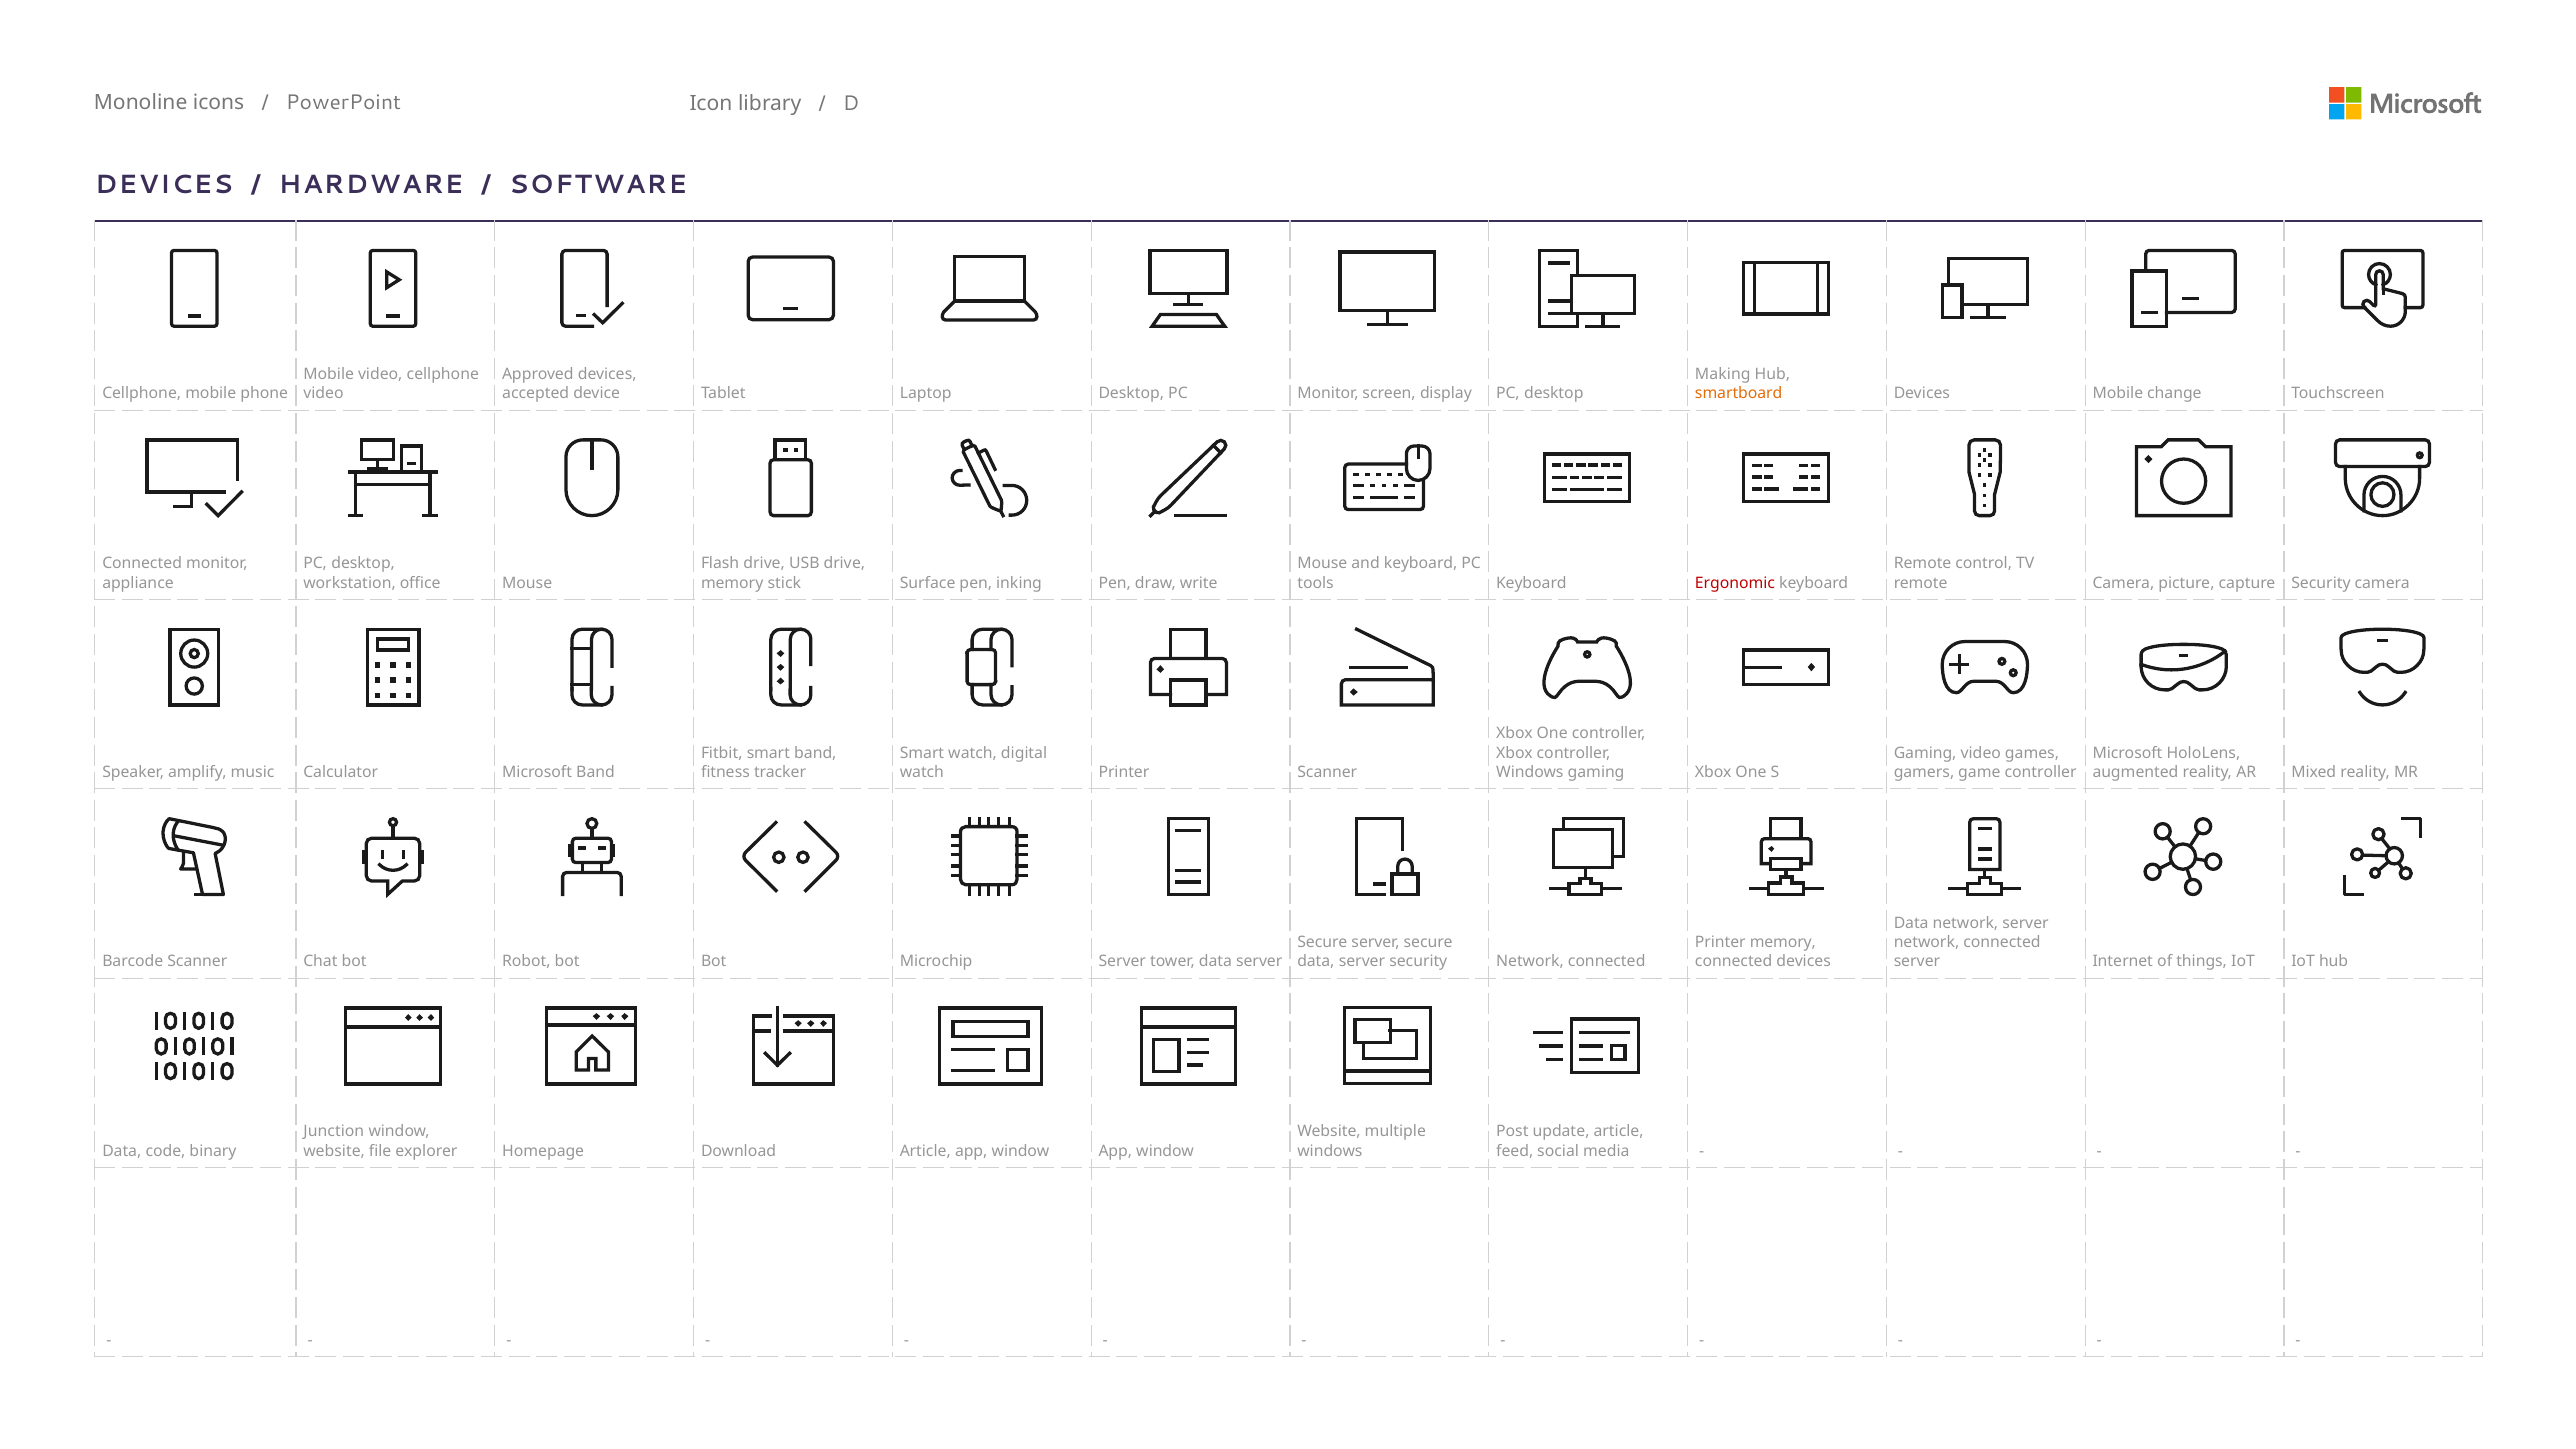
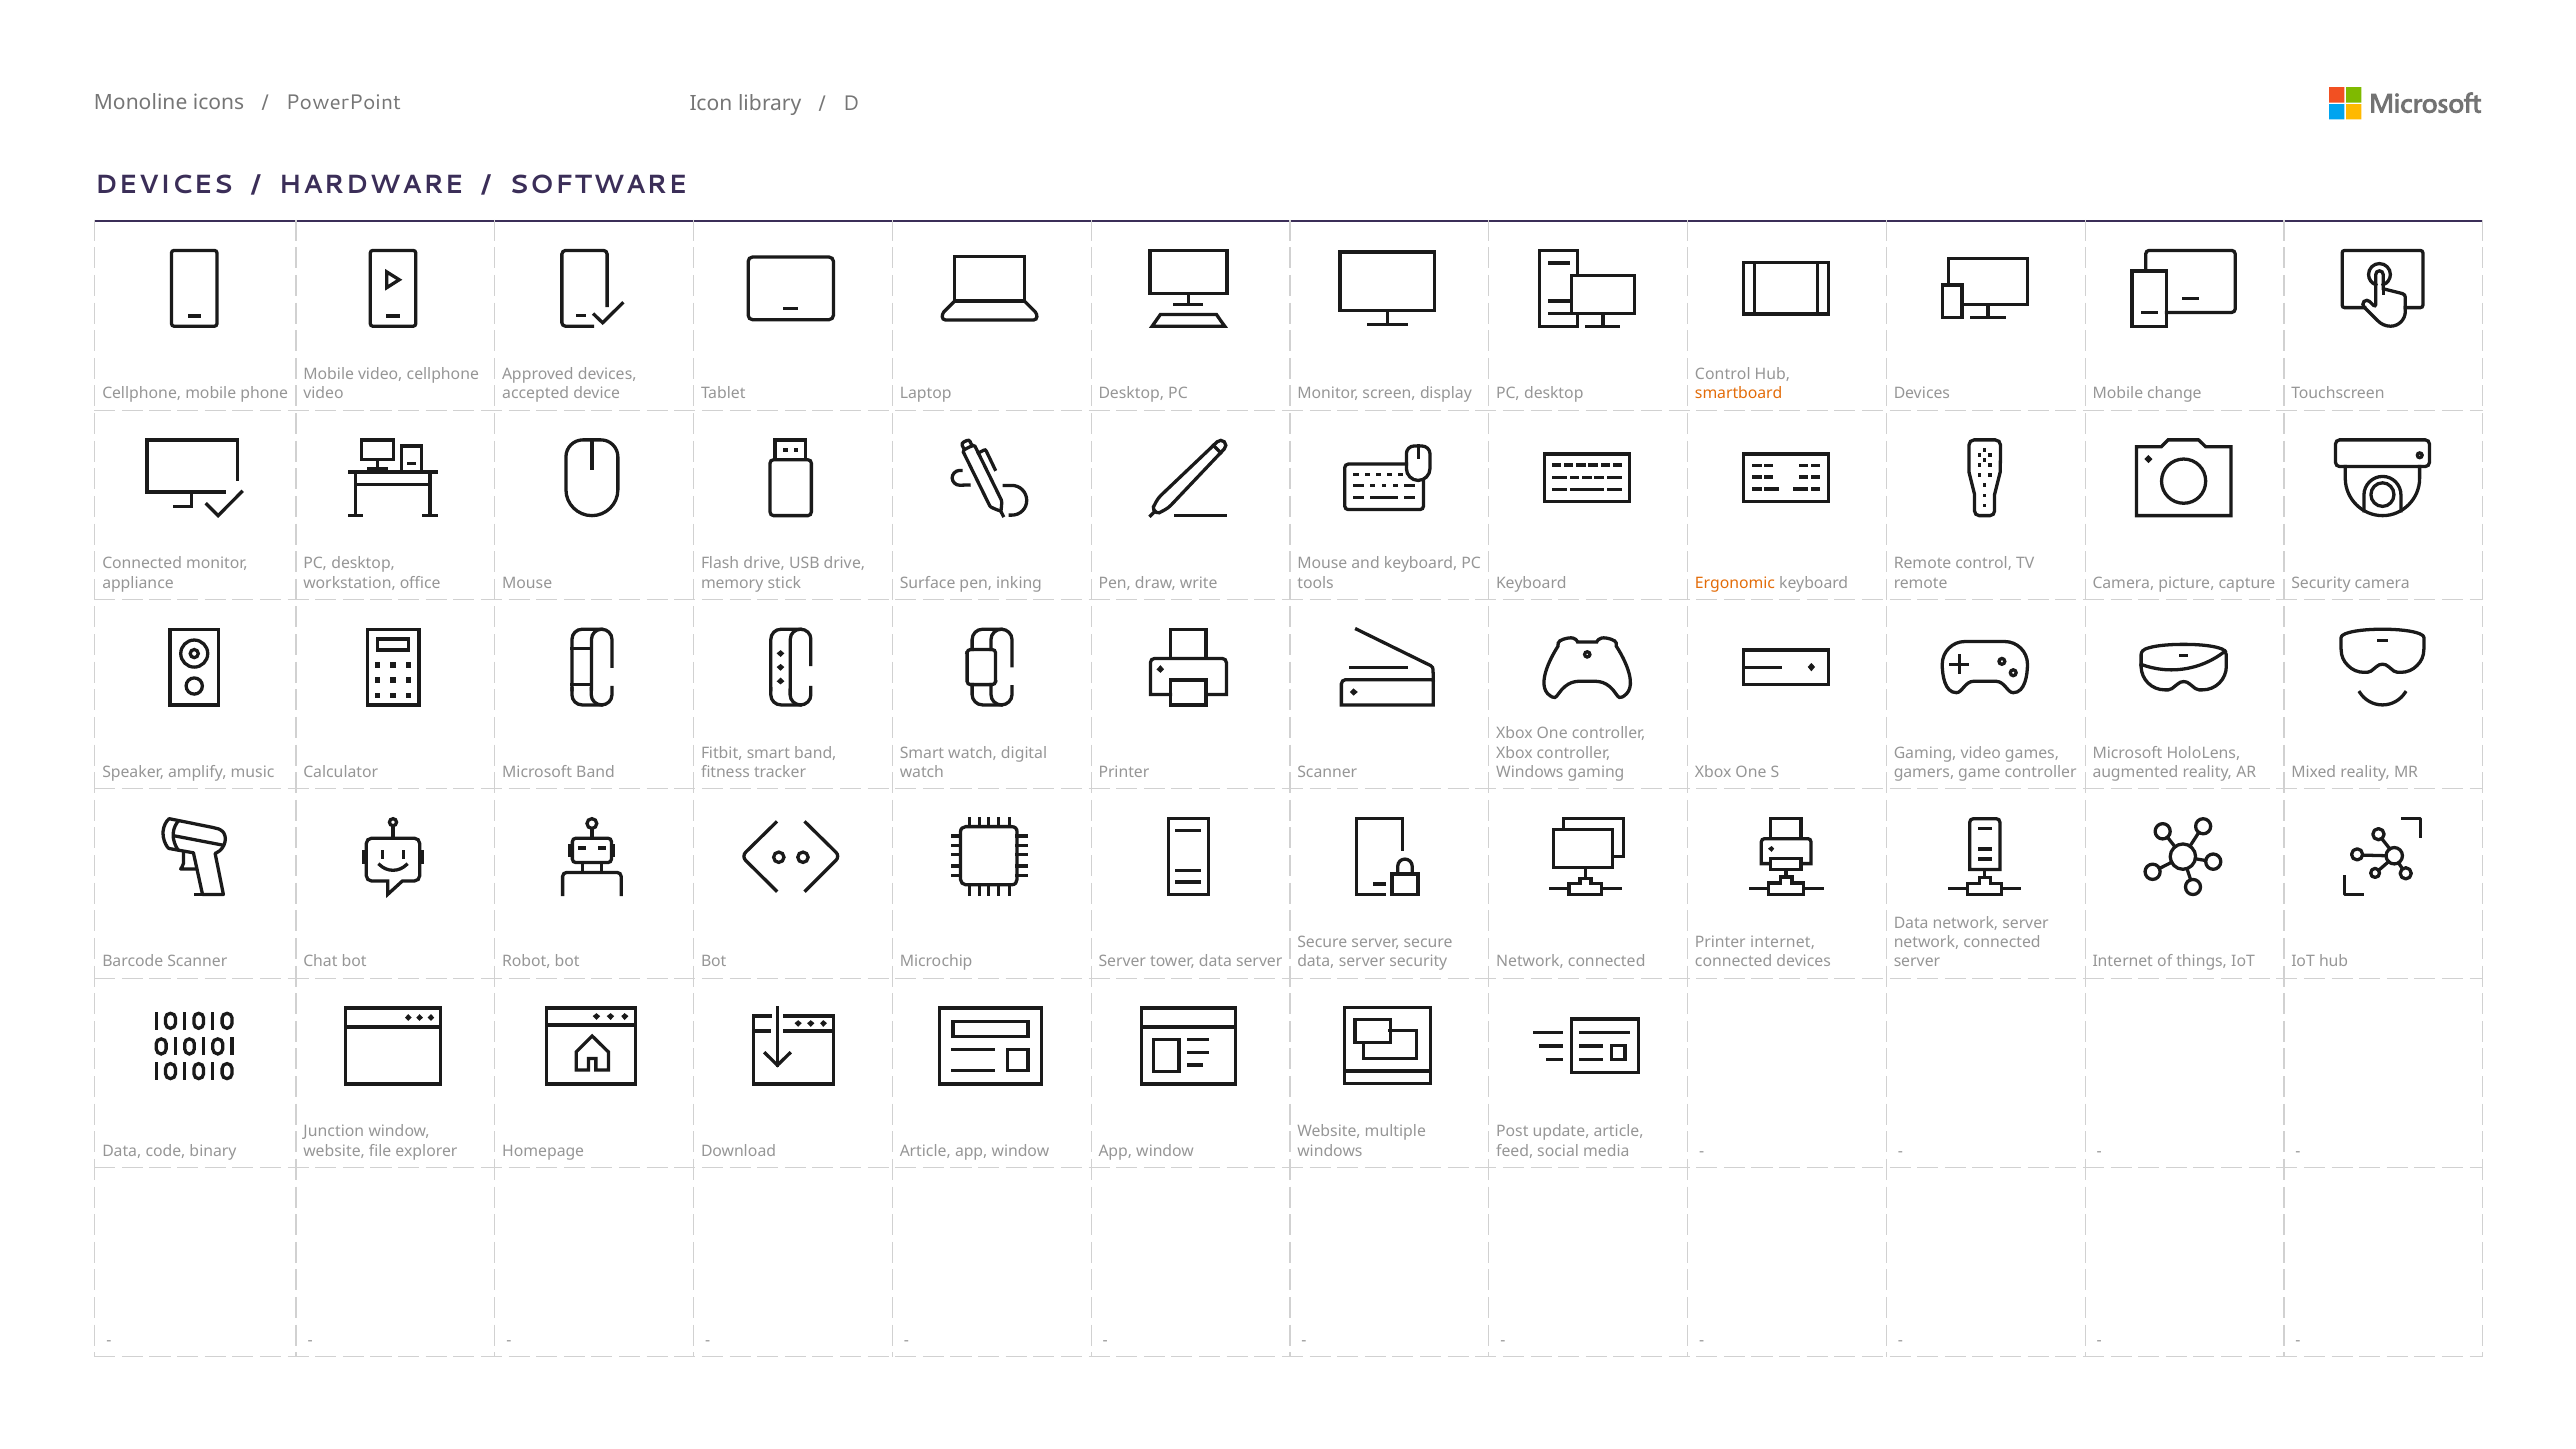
Making: Making -> Control (1723, 374)
Ergonomic colour: red -> orange (1735, 583)
Printer memory: memory -> internet (1783, 942)
